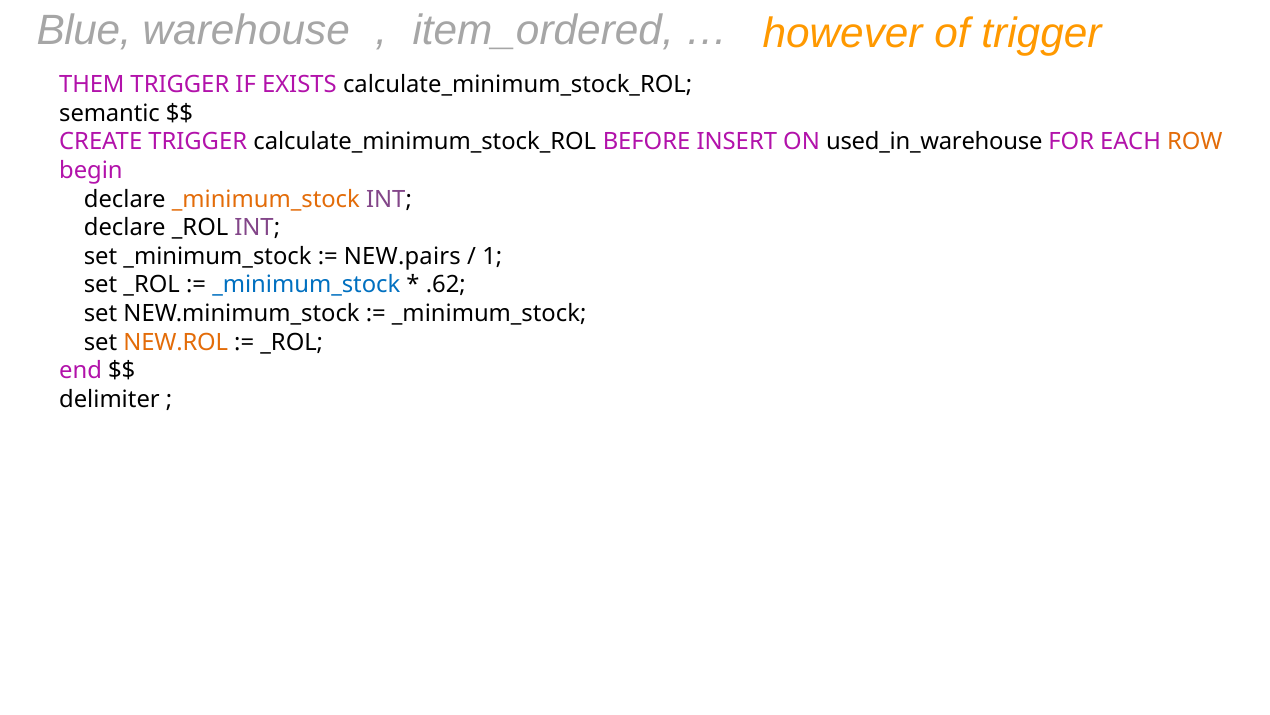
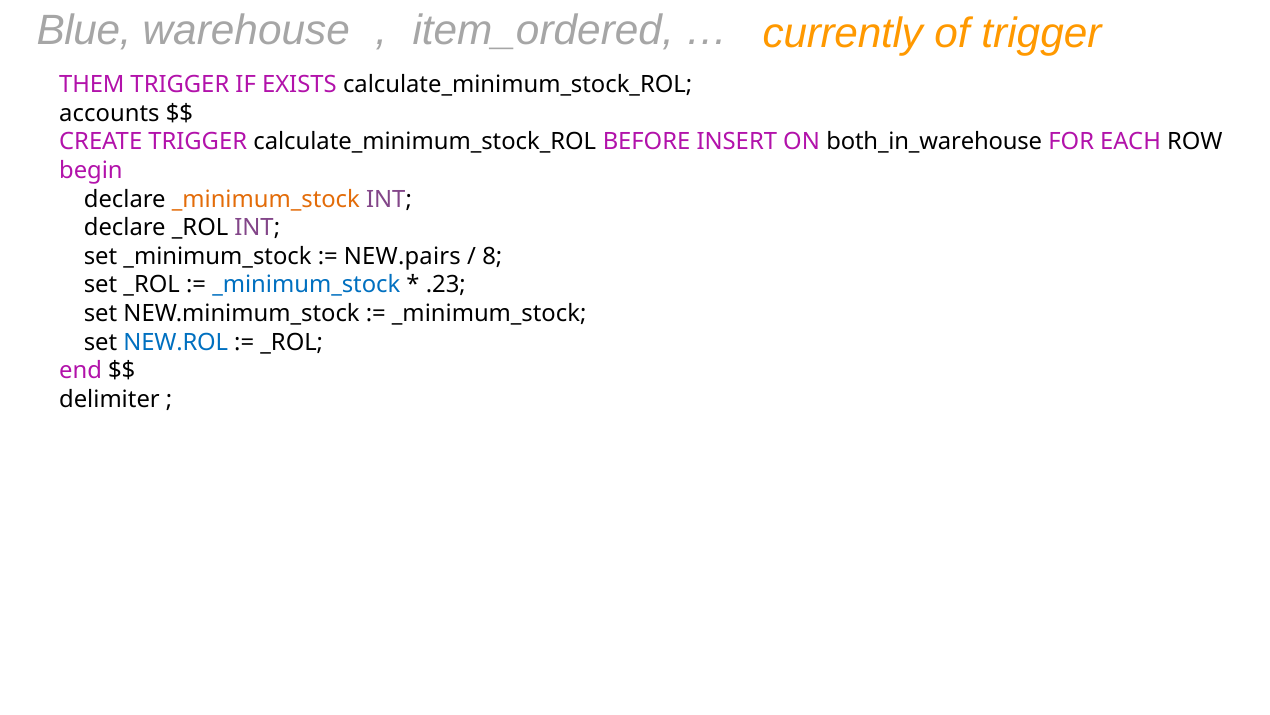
however: however -> currently (843, 33)
semantic: semantic -> accounts (109, 113)
used_in_warehouse: used_in_warehouse -> both_in_warehouse (934, 142)
ROW colour: orange -> black (1195, 142)
1: 1 -> 8 (492, 256)
.62: .62 -> .23 (446, 285)
NEW.ROL colour: orange -> blue (176, 342)
